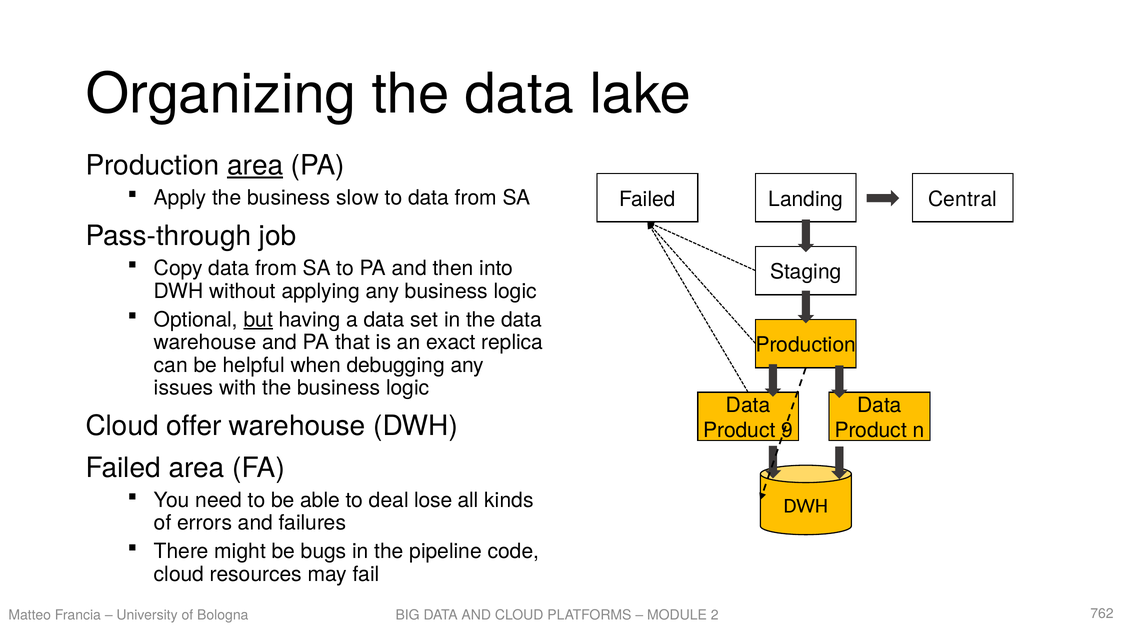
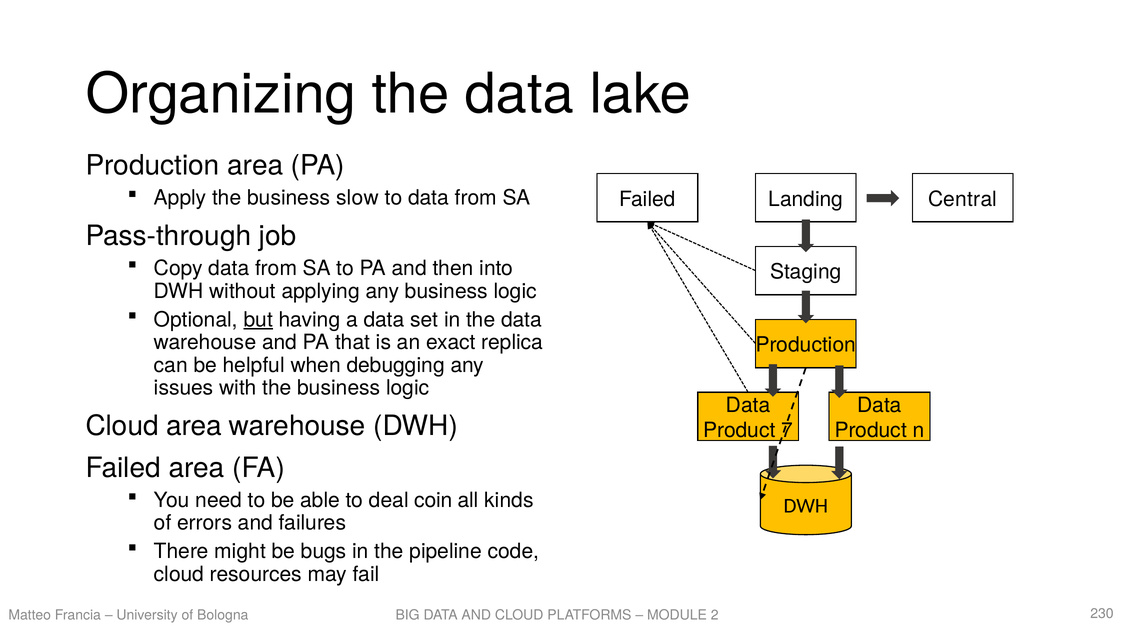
area underline: present -> none (255, 165)
Cloud offer: offer -> area (194, 426)
9: 9 -> 7 (787, 431)
lose: lose -> coin (433, 500)
762: 762 -> 230 (1102, 614)
